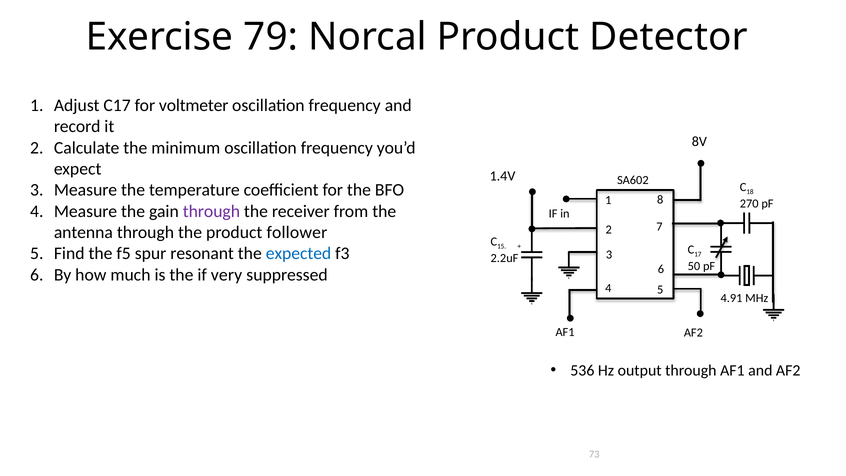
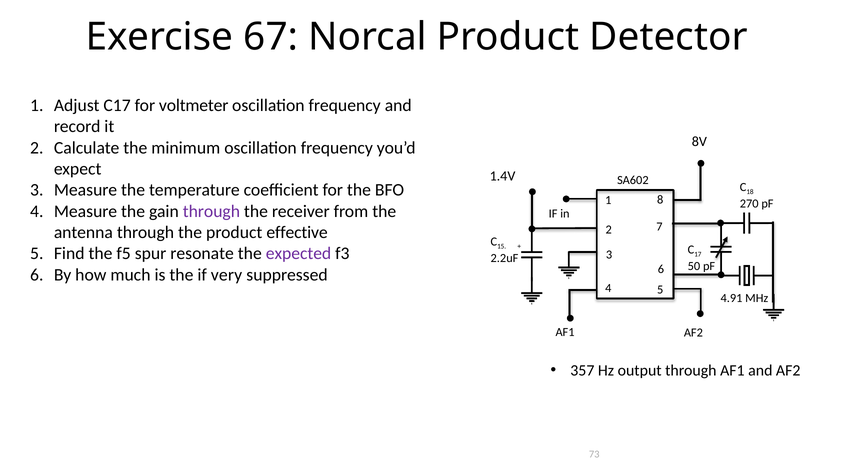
79: 79 -> 67 (271, 37)
follower: follower -> effective (297, 232)
resonant: resonant -> resonate (202, 253)
expected colour: blue -> purple (299, 253)
536: 536 -> 357 (582, 370)
